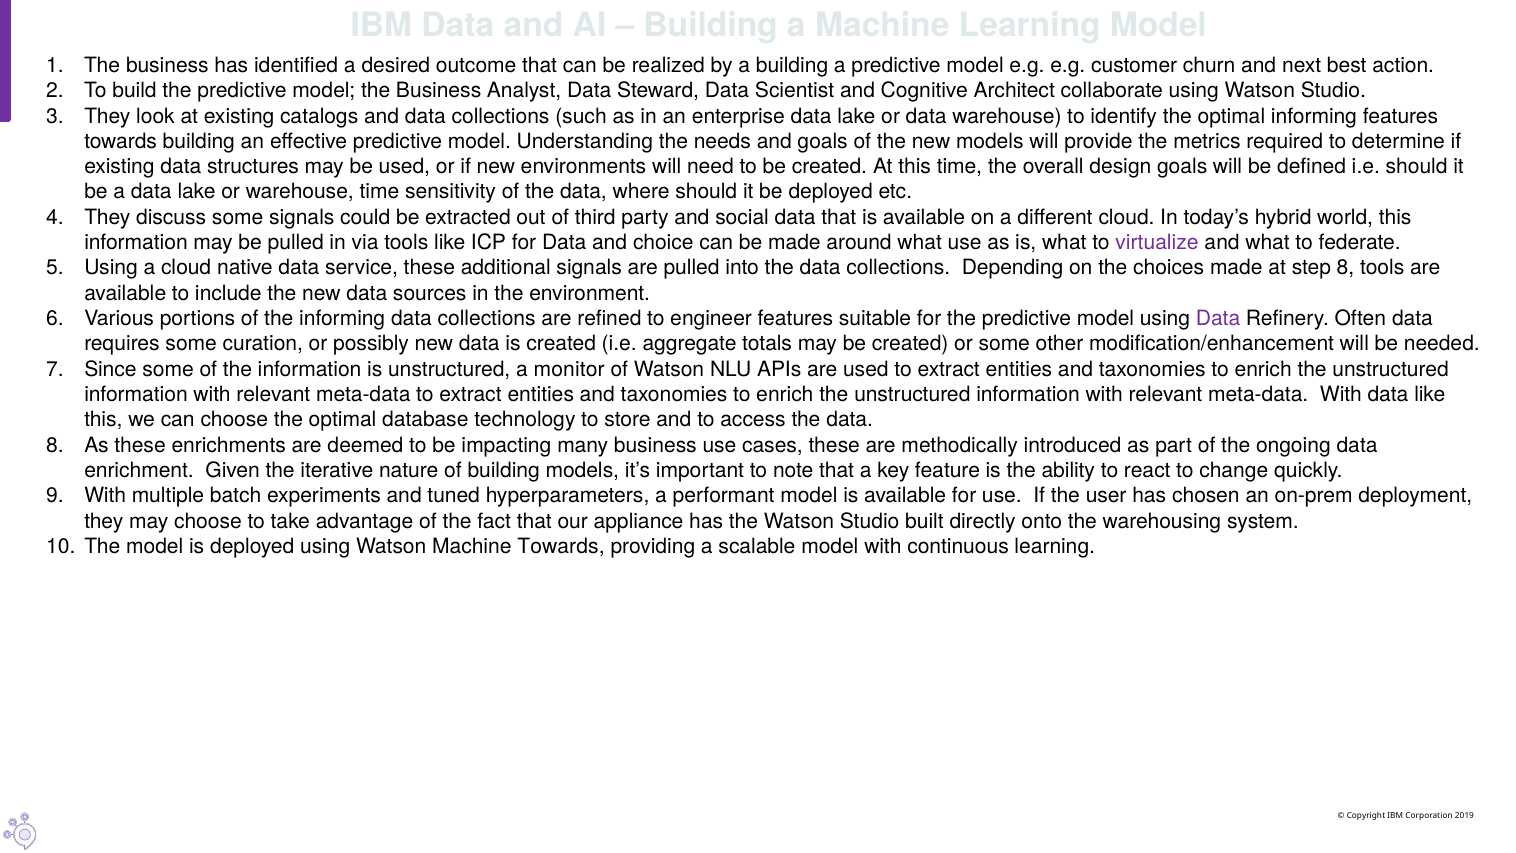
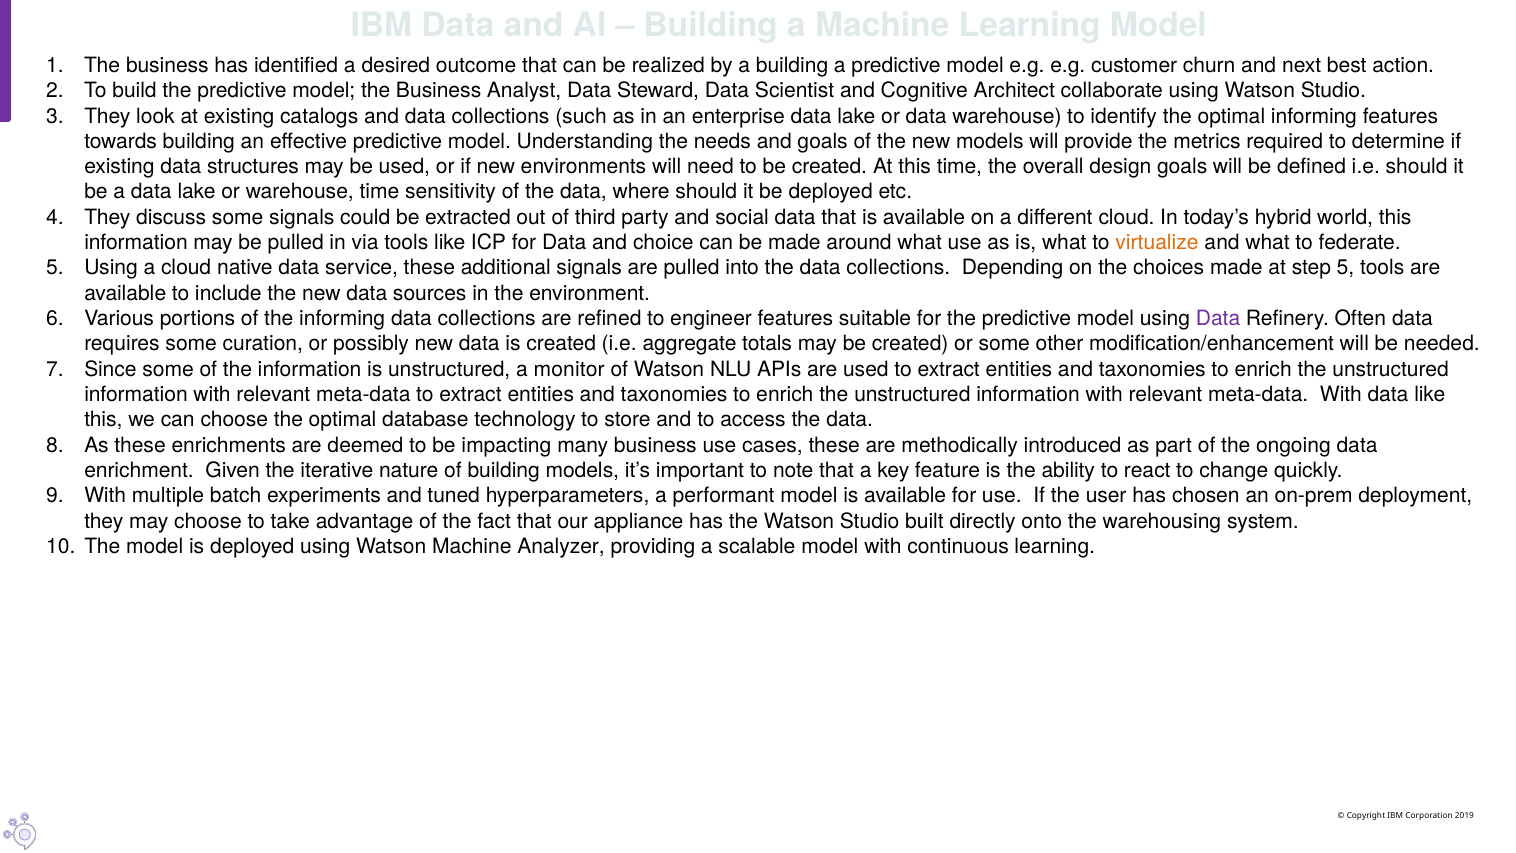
virtualize colour: purple -> orange (1157, 243)
step 8: 8 -> 5 (1346, 268)
Machine Towards: Towards -> Analyzer (561, 546)
